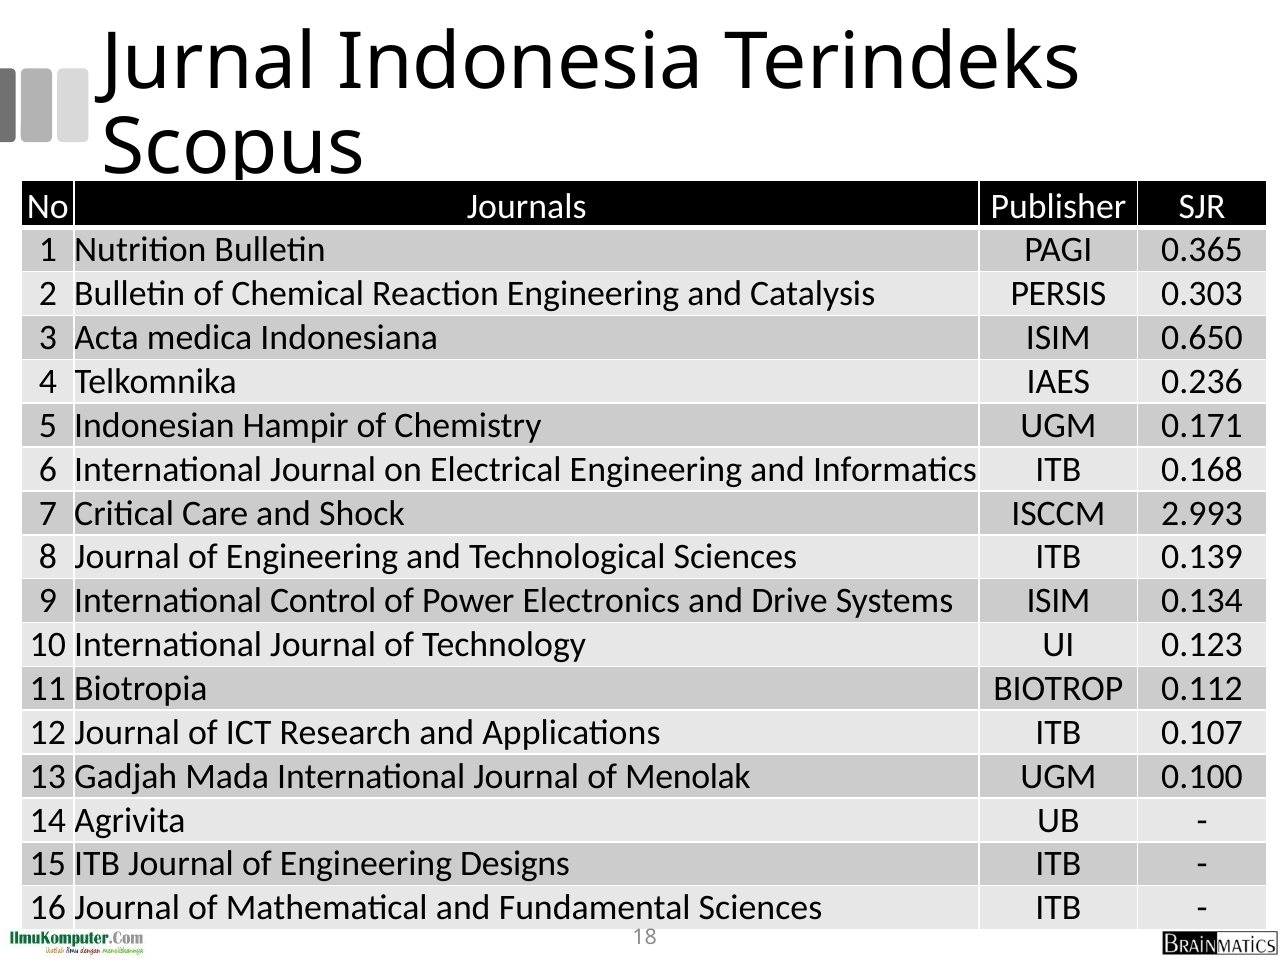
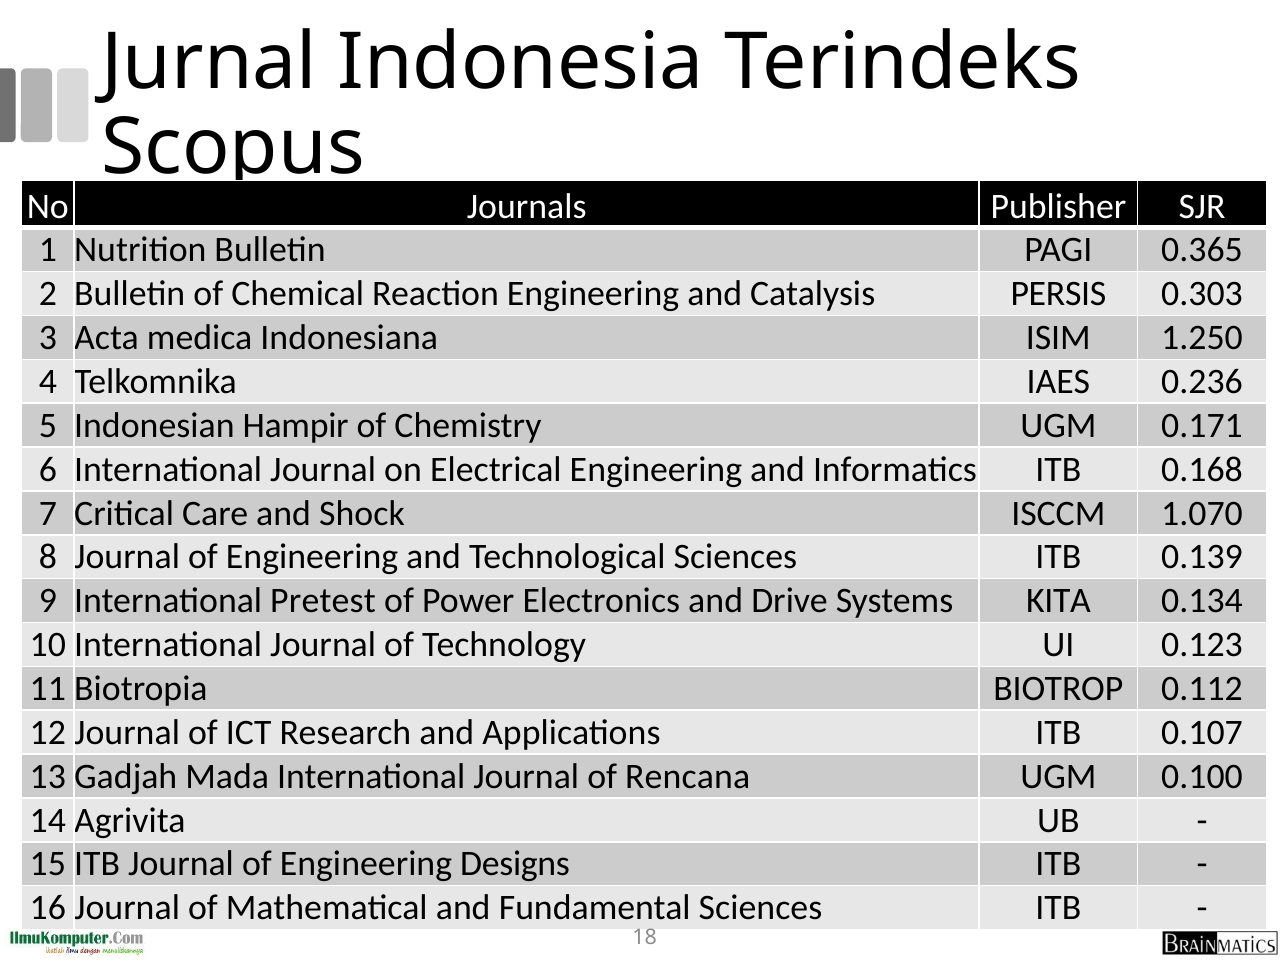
0.650: 0.650 -> 1.250 (1202, 338)
2.993: 2.993 -> 1.070 (1202, 513)
Control: Control -> Pretest (323, 601)
Systems ISIM: ISIM -> KITA (1059, 601)
Menolak: Menolak -> Rencana (688, 776)
